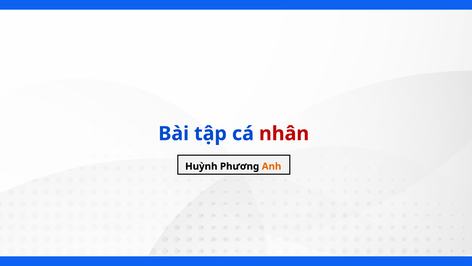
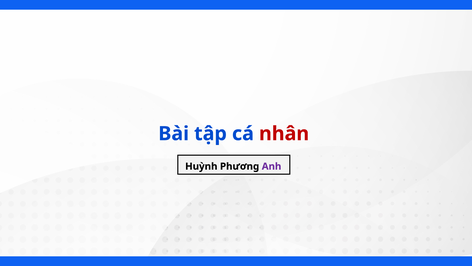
Anh colour: orange -> purple (272, 166)
